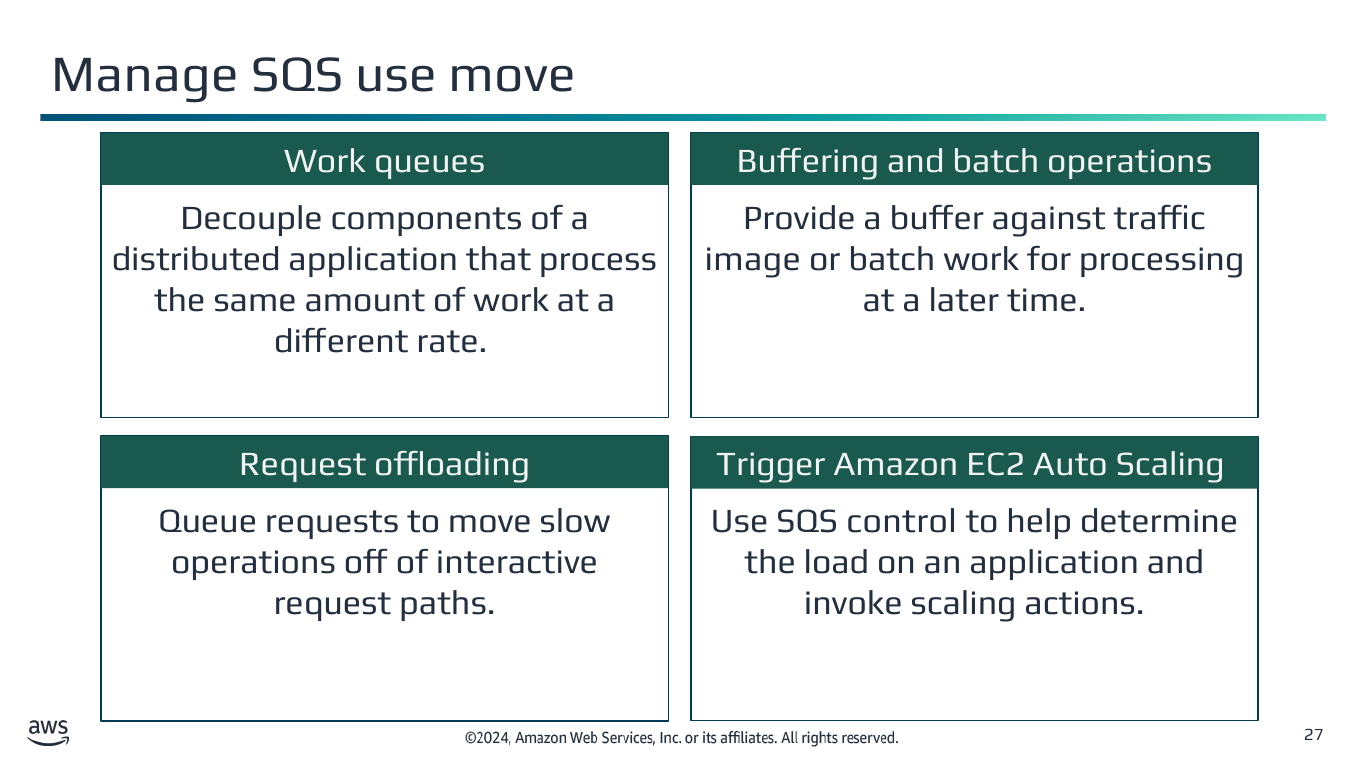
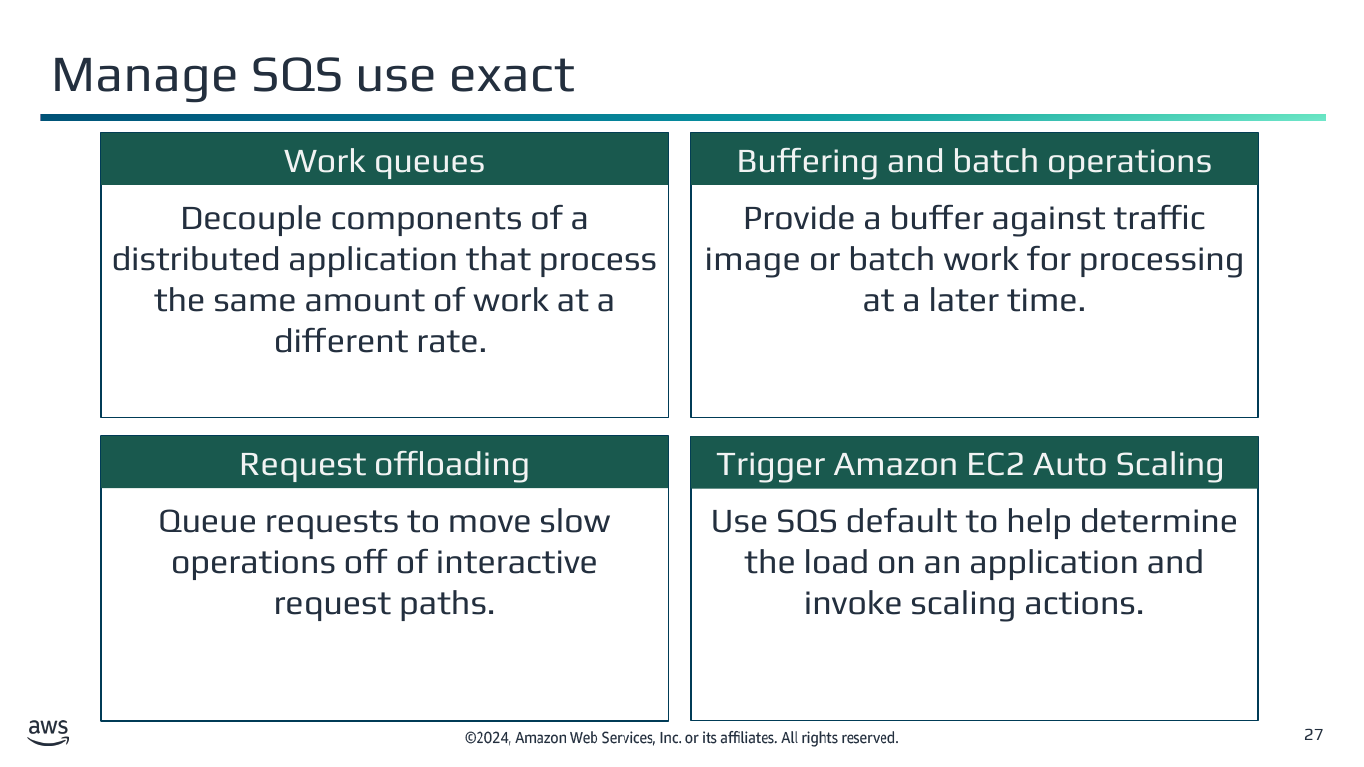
use move: move -> exact (512, 74)
control: control -> default (902, 522)
